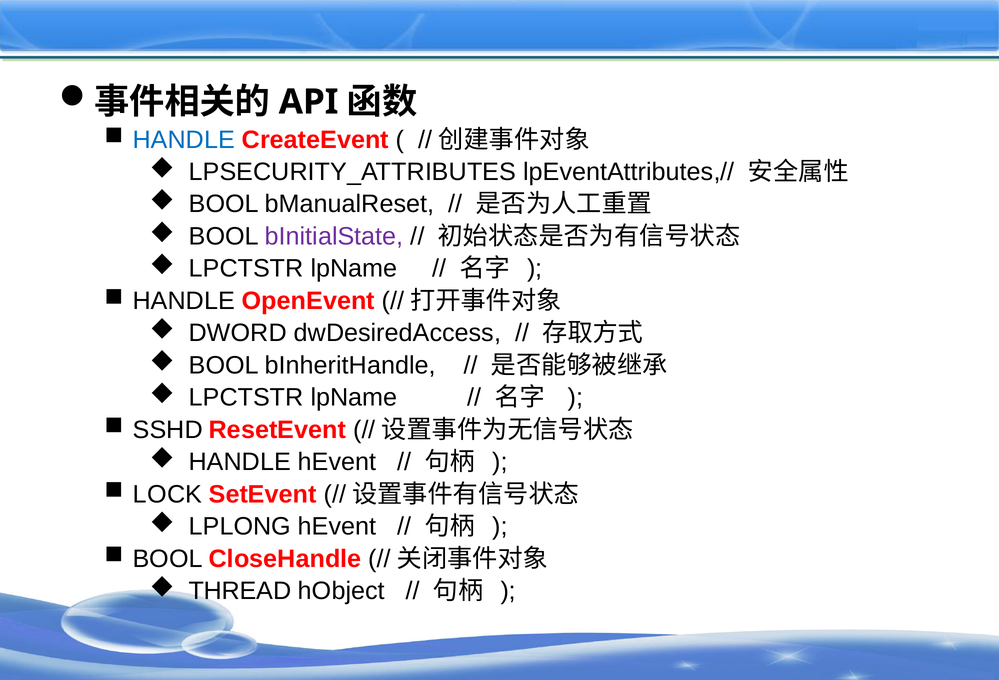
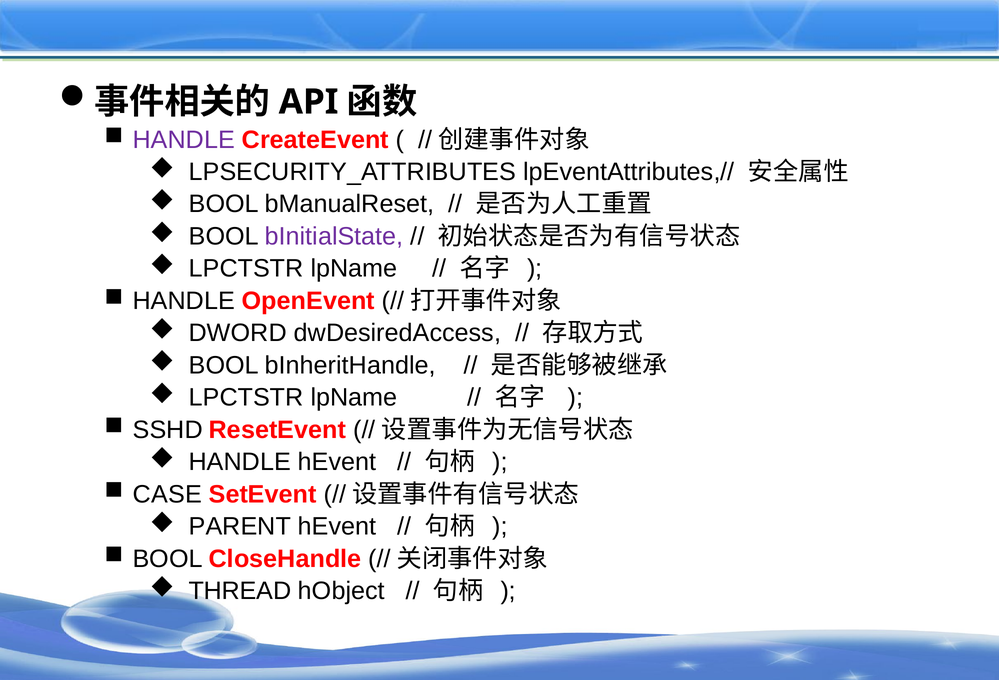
HANDLE colour: blue -> purple (184, 140)
LOCK: LOCK -> CASE (168, 494)
LPLONG: LPLONG -> PARENT (240, 526)
